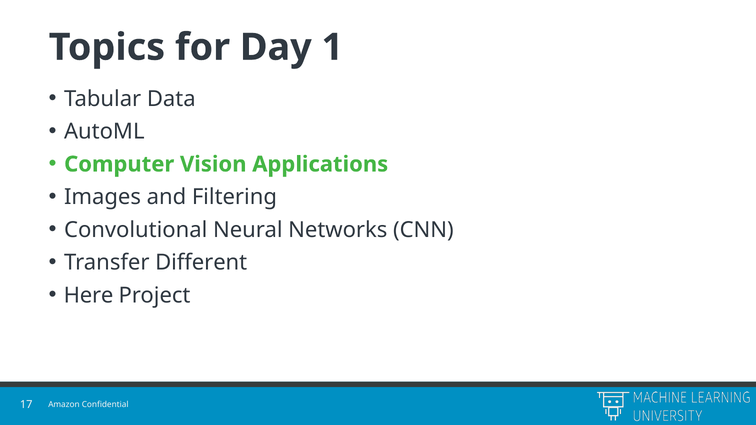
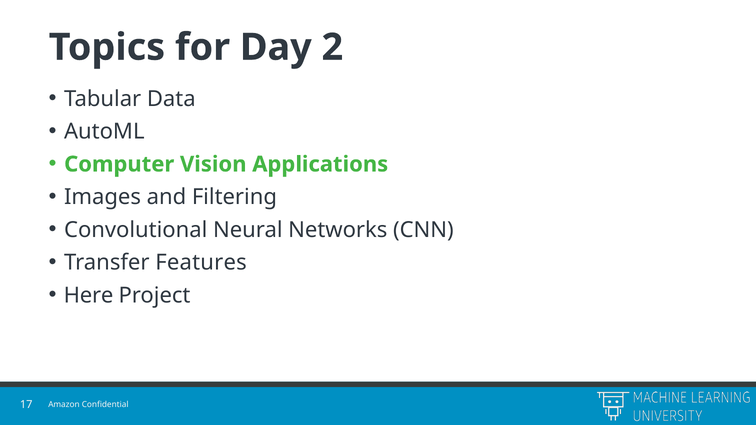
1: 1 -> 2 (332, 47)
Different: Different -> Features (201, 263)
